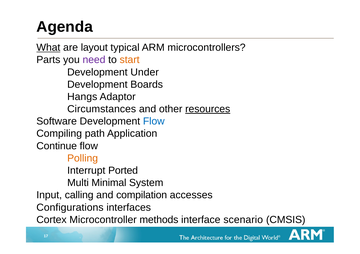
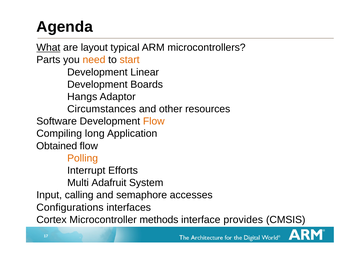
need colour: purple -> orange (94, 60)
Under: Under -> Linear (145, 72)
resources underline: present -> none (208, 109)
Flow colour: blue -> orange (154, 121)
path: path -> long (95, 134)
Continue: Continue -> Obtained (57, 146)
Ported: Ported -> Efforts (123, 171)
Minimal: Minimal -> Adafruit (109, 183)
compilation: compilation -> semaphore (142, 195)
scenario: scenario -> provides (243, 220)
